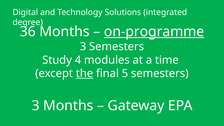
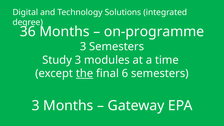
on-programme underline: present -> none (154, 32)
Study 4: 4 -> 3 (78, 60)
5: 5 -> 6 (125, 73)
